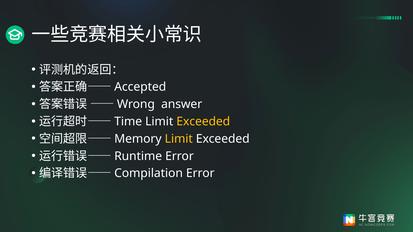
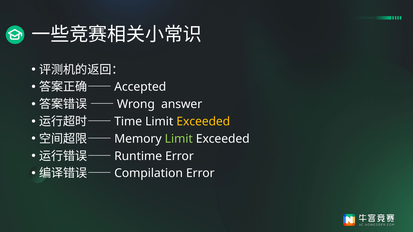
Limit colour: yellow -> light green (179, 139)
